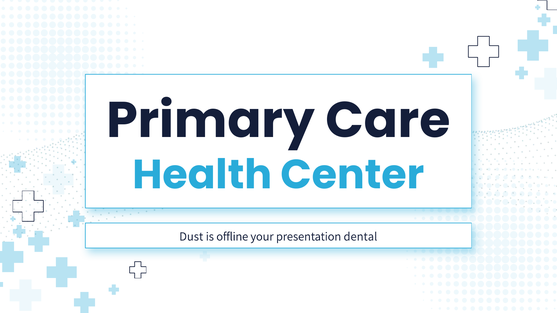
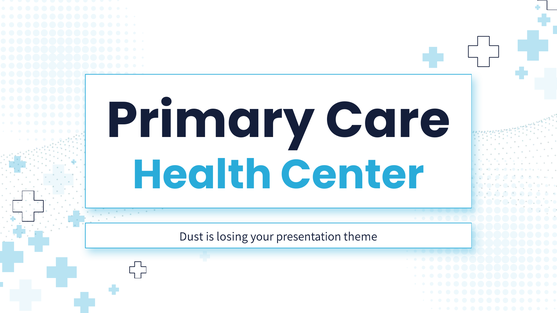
offline: offline -> losing (232, 237)
dental: dental -> theme (360, 237)
